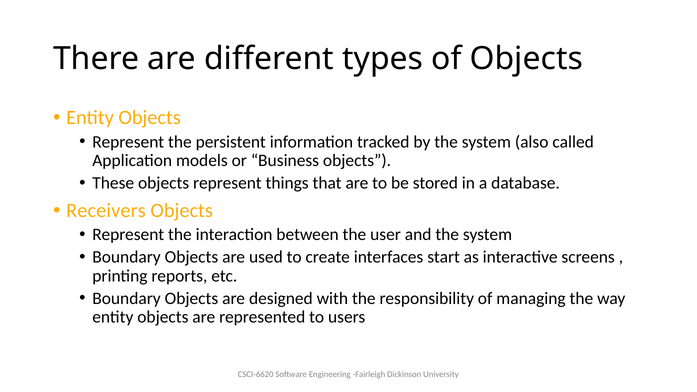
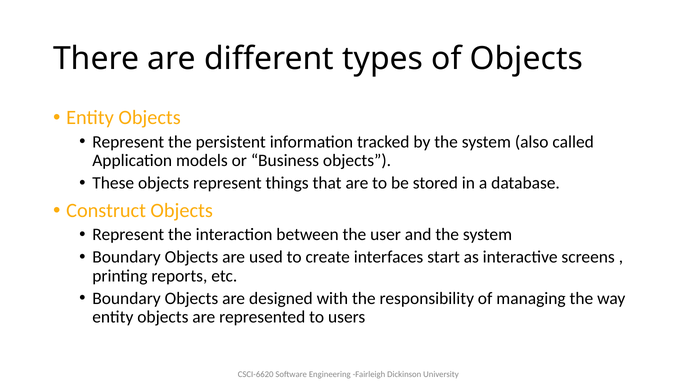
Receivers: Receivers -> Construct (106, 211)
